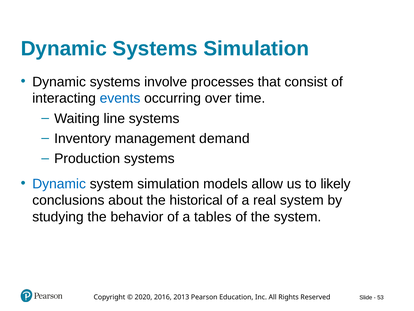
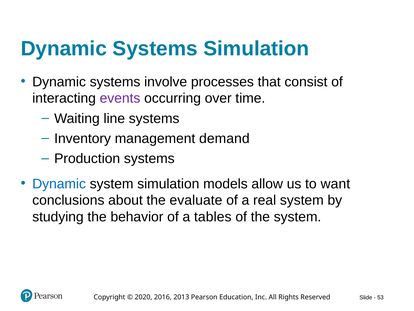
events colour: blue -> purple (120, 98)
likely: likely -> want (335, 183)
historical: historical -> evaluate (196, 200)
